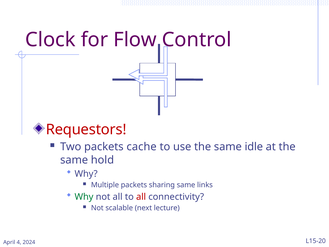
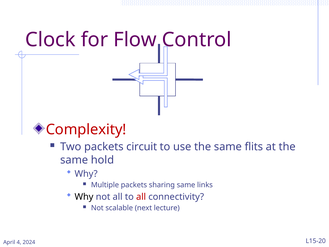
Requestors: Requestors -> Complexity (86, 129)
cache: cache -> circuit (142, 147)
idle: idle -> flits (254, 147)
Why colour: green -> black (84, 197)
